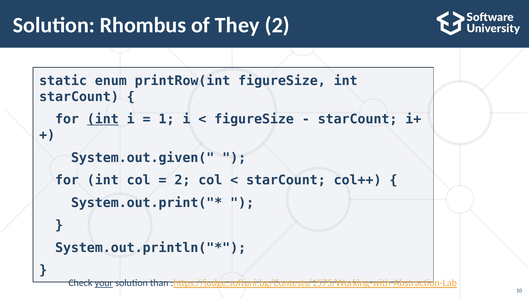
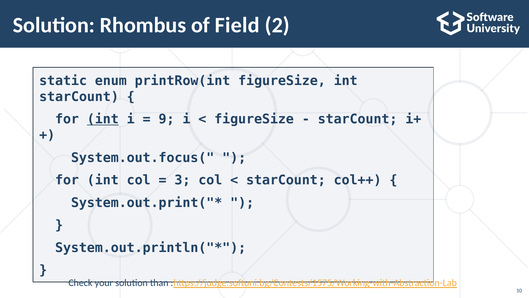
They: They -> Field (237, 25)
1: 1 -> 9 (167, 119)
System.out.given(: System.out.given( -> System.out.focus( (143, 157)
2: 2 -> 3 (182, 180)
your underline: present -> none (104, 283)
